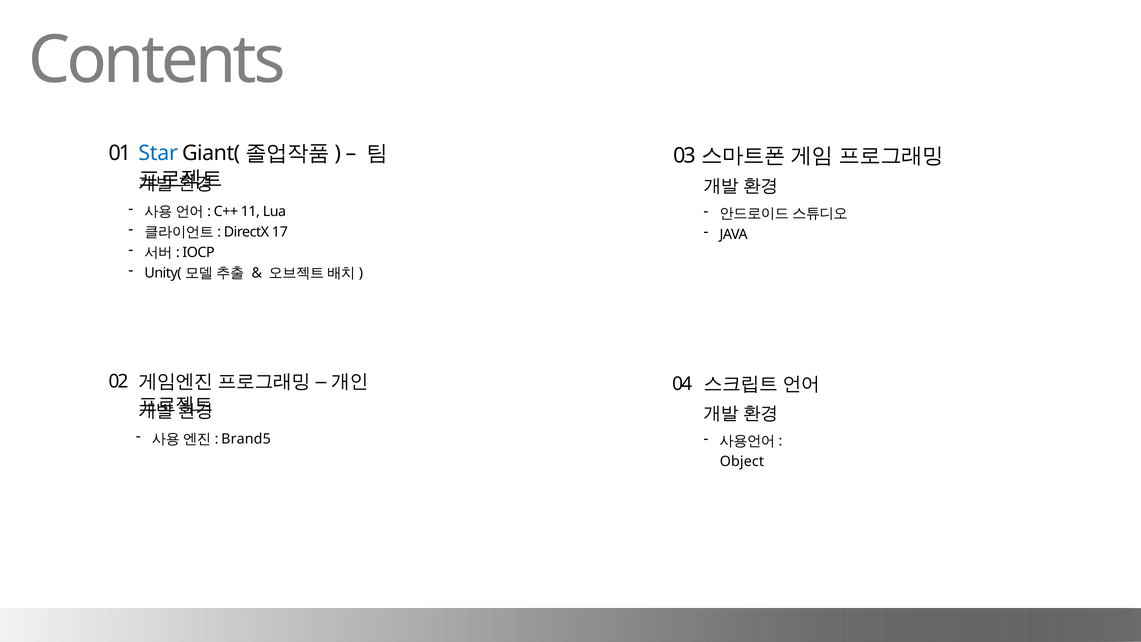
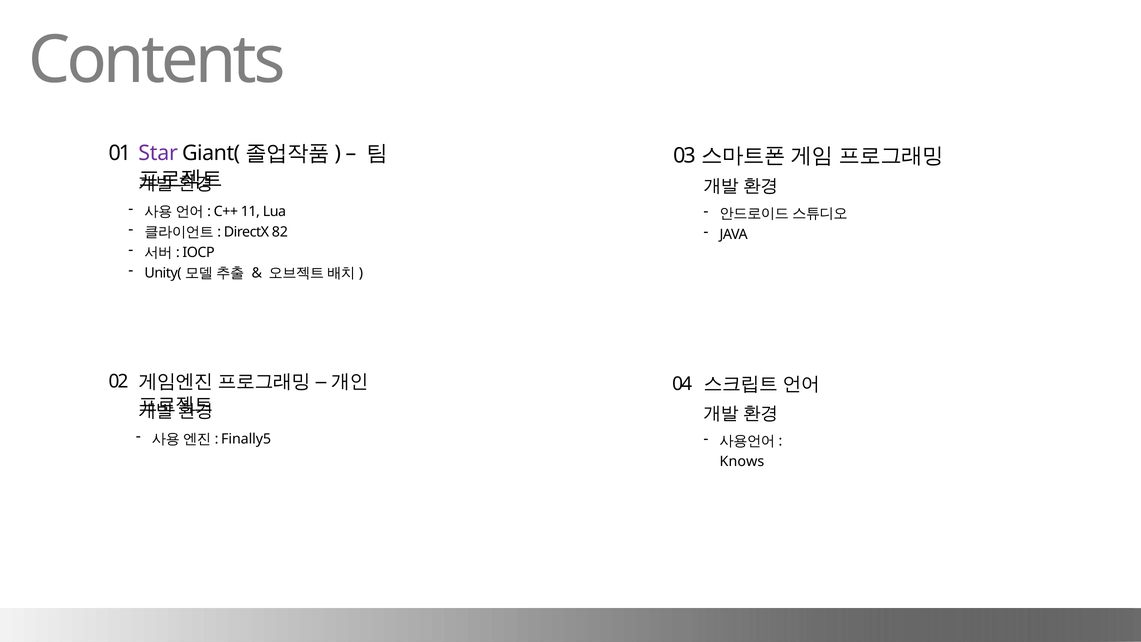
Star colour: blue -> purple (158, 153)
17: 17 -> 82 (280, 232)
Brand5: Brand5 -> Finally5 (246, 439)
Object: Object -> Knows (742, 462)
